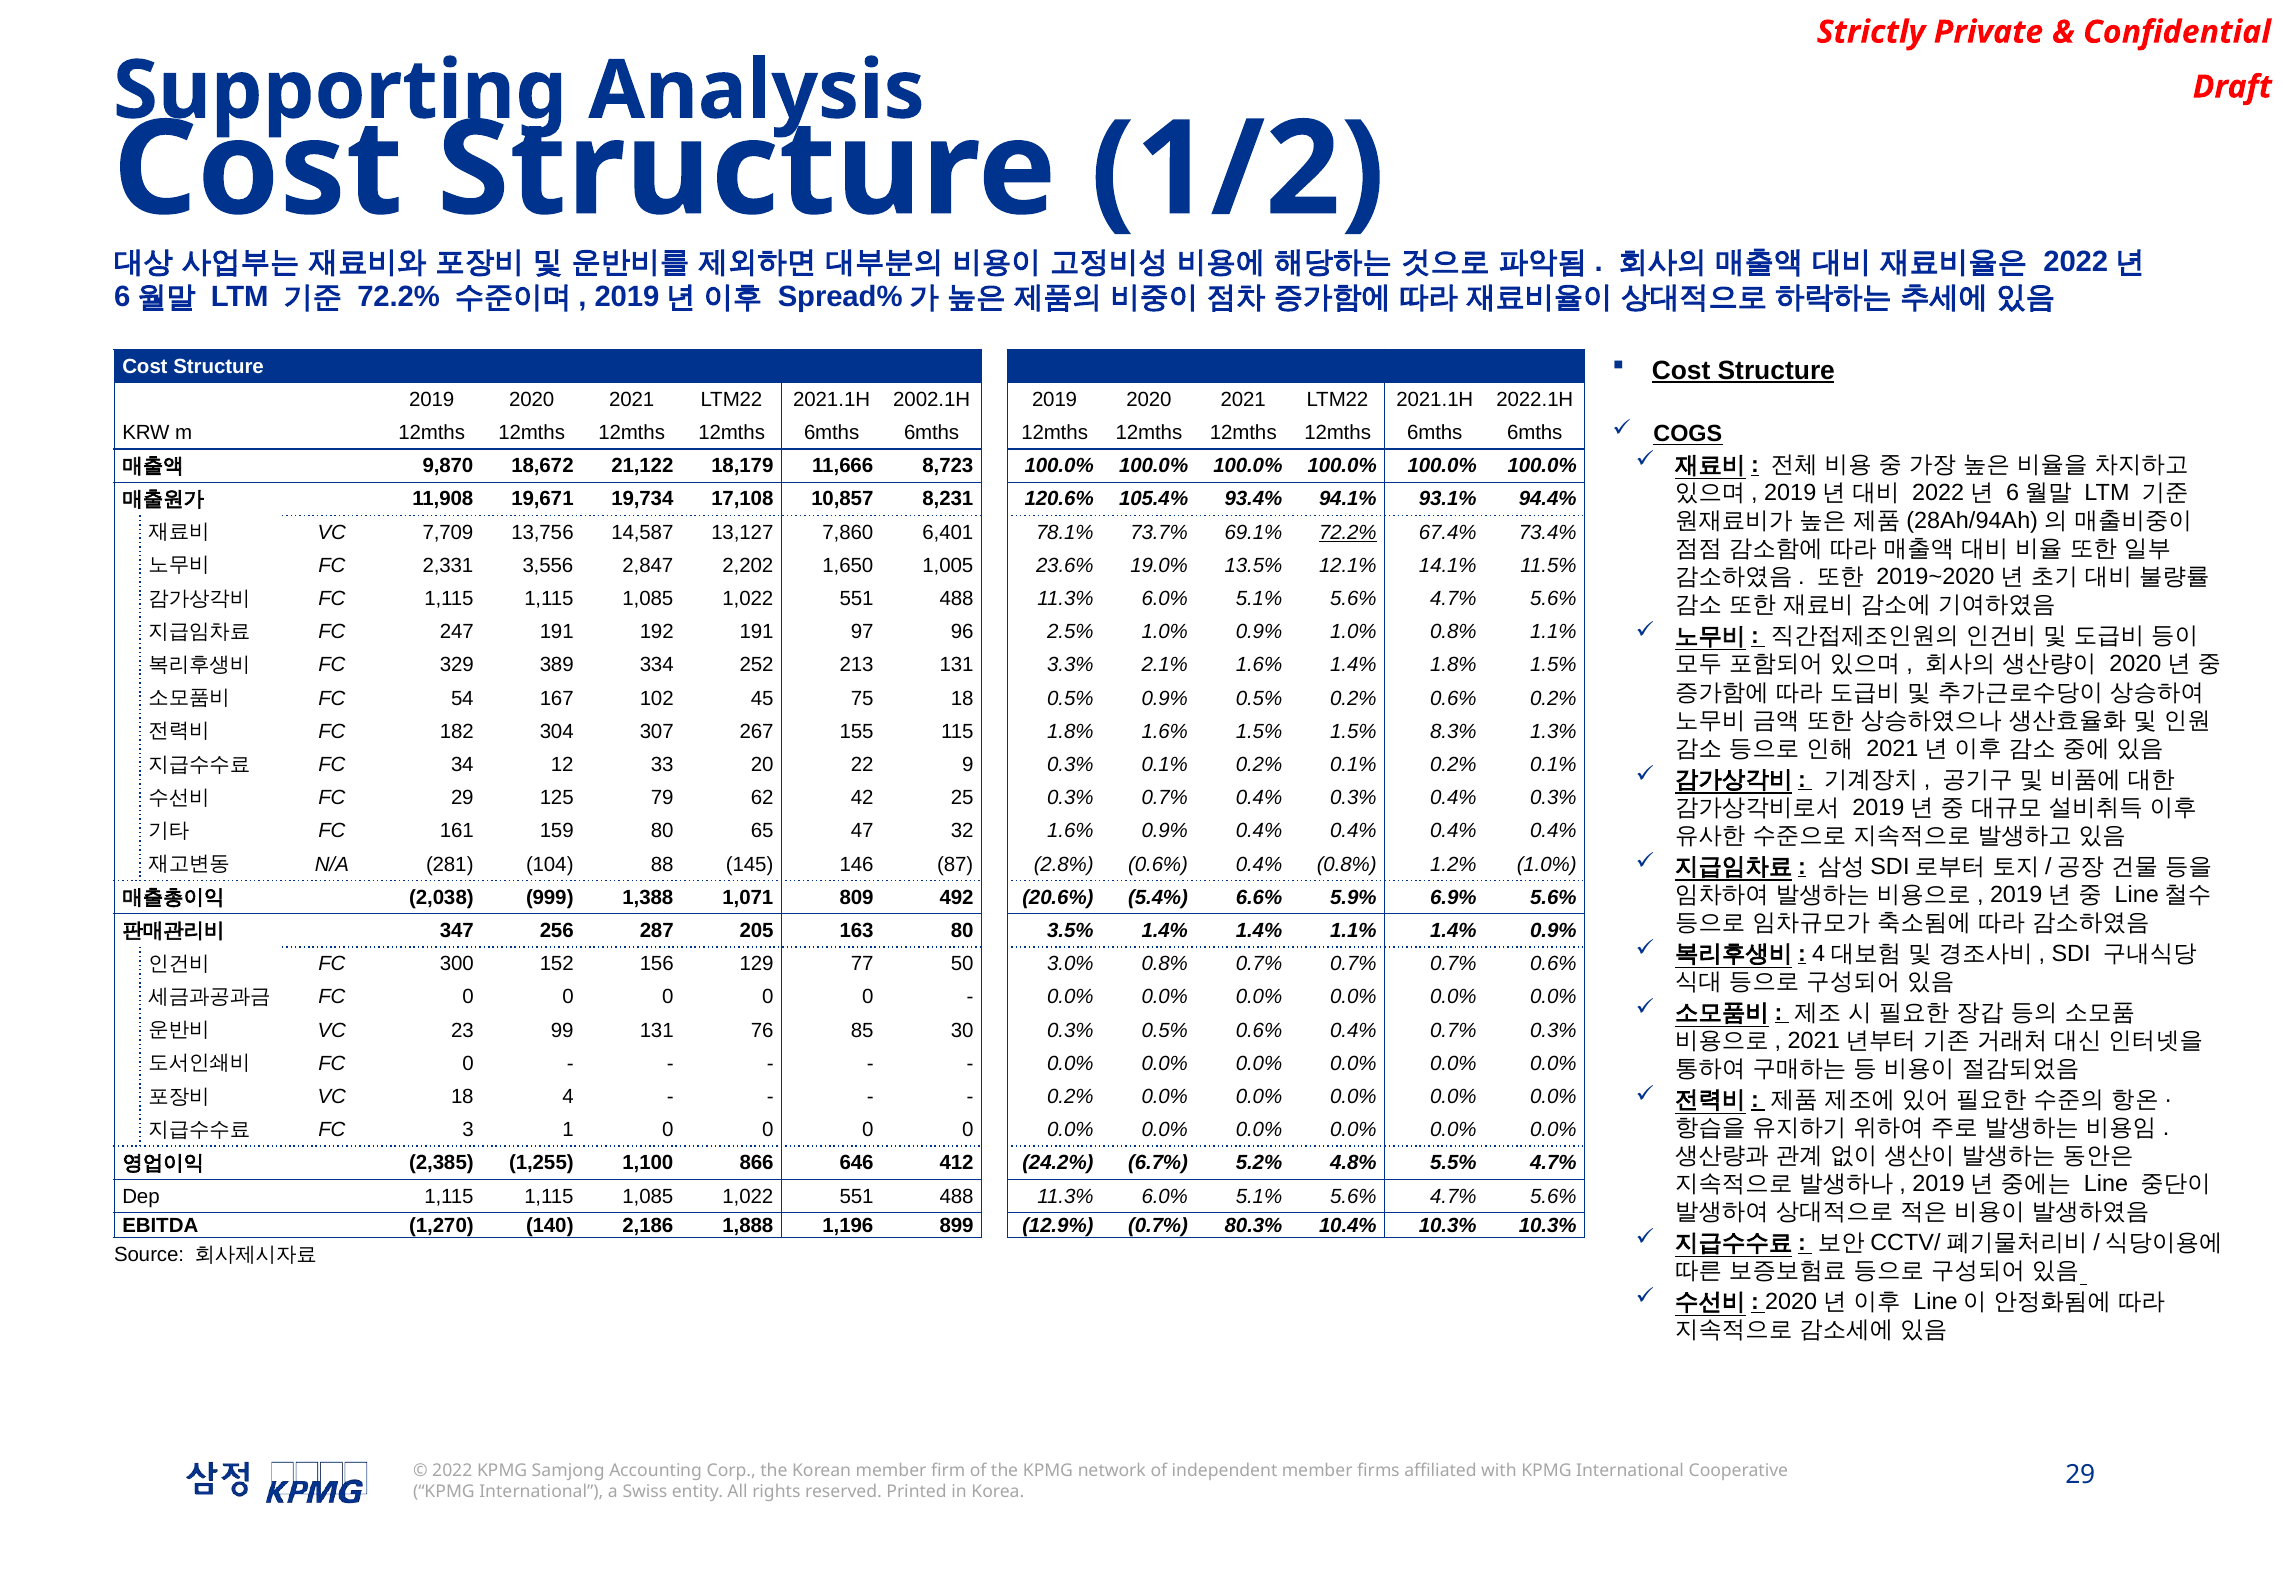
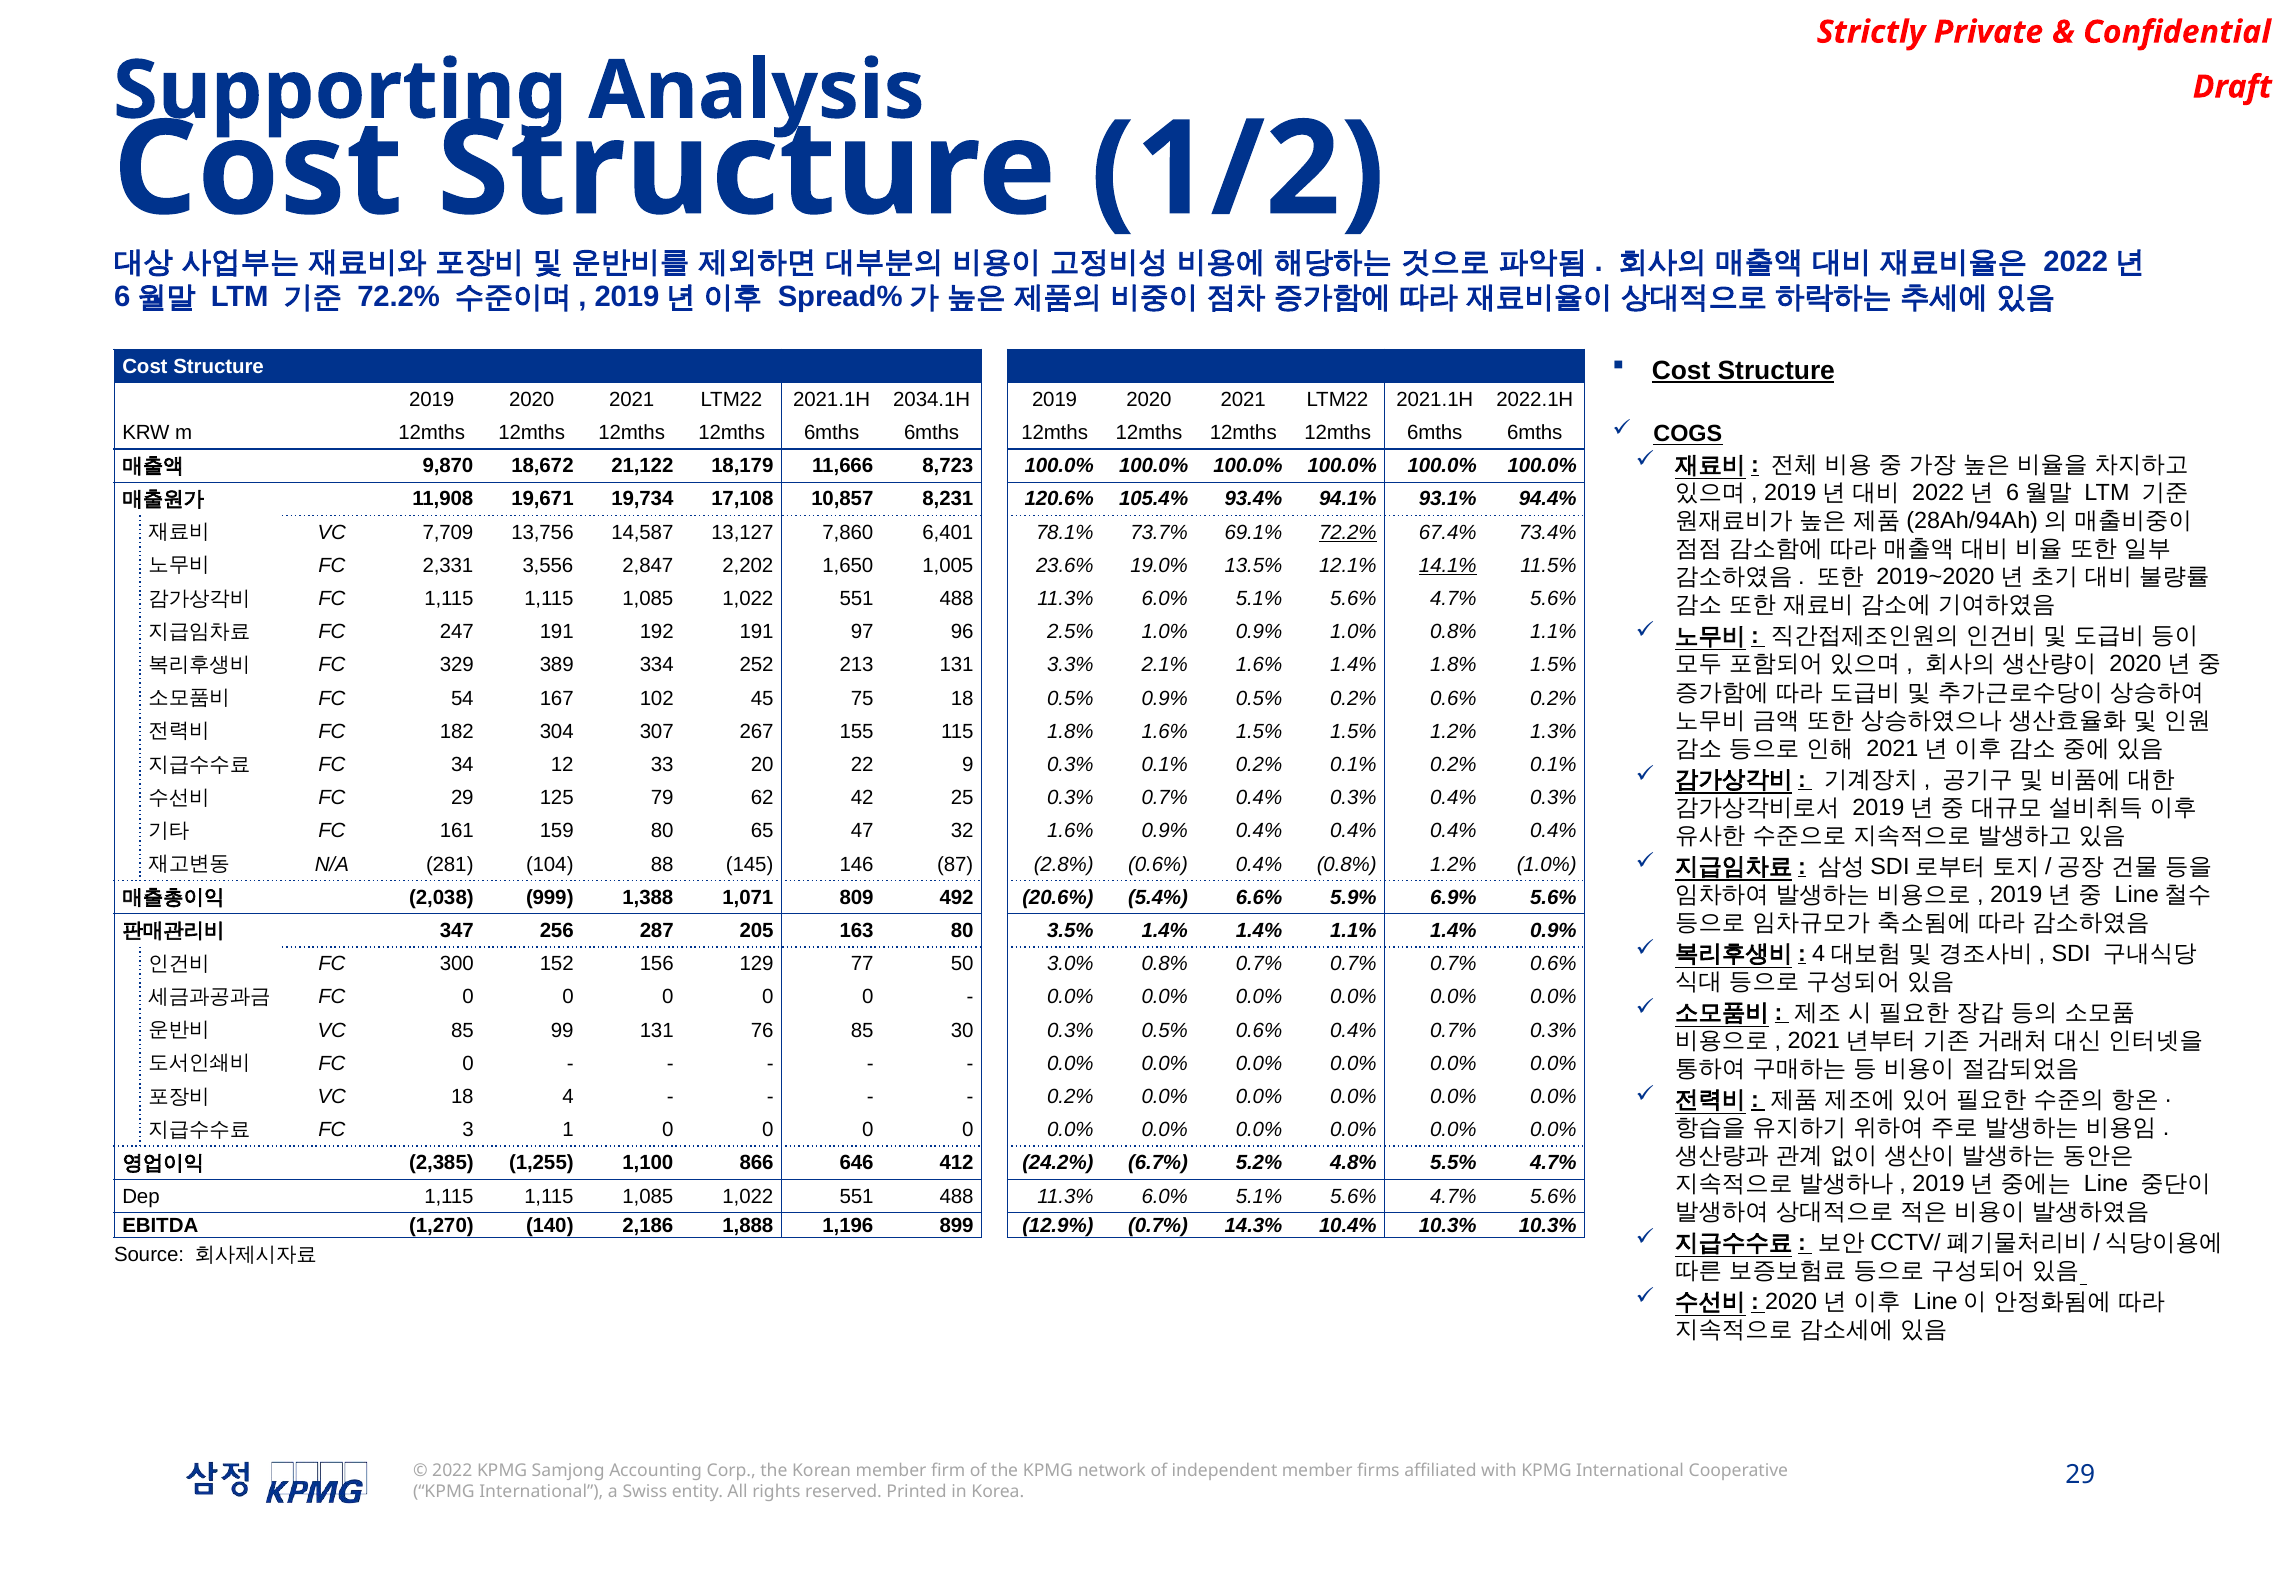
2002.1H: 2002.1H -> 2034.1H (932, 399)
14.1% underline: none -> present (1448, 565)
1.5% 8.3%: 8.3% -> 1.2% (1453, 731)
VC 23: 23 -> 85 (462, 1030)
80.3%: 80.3% -> 14.3% (1254, 1225)
